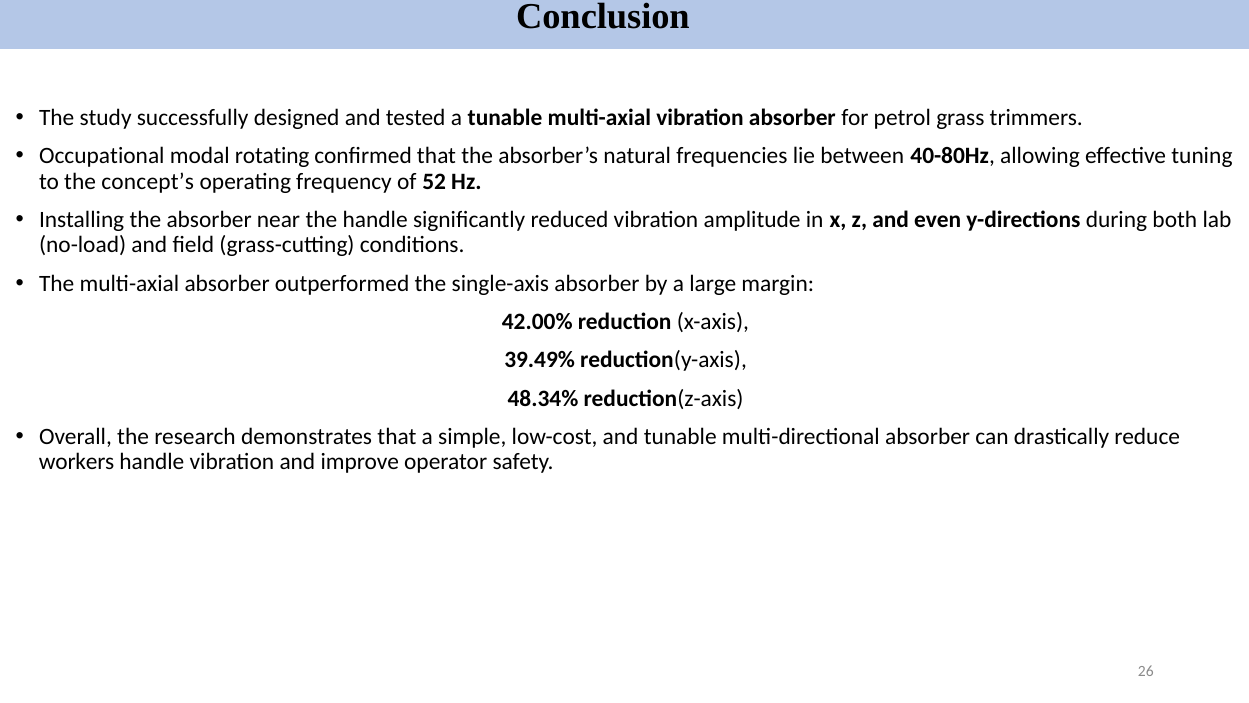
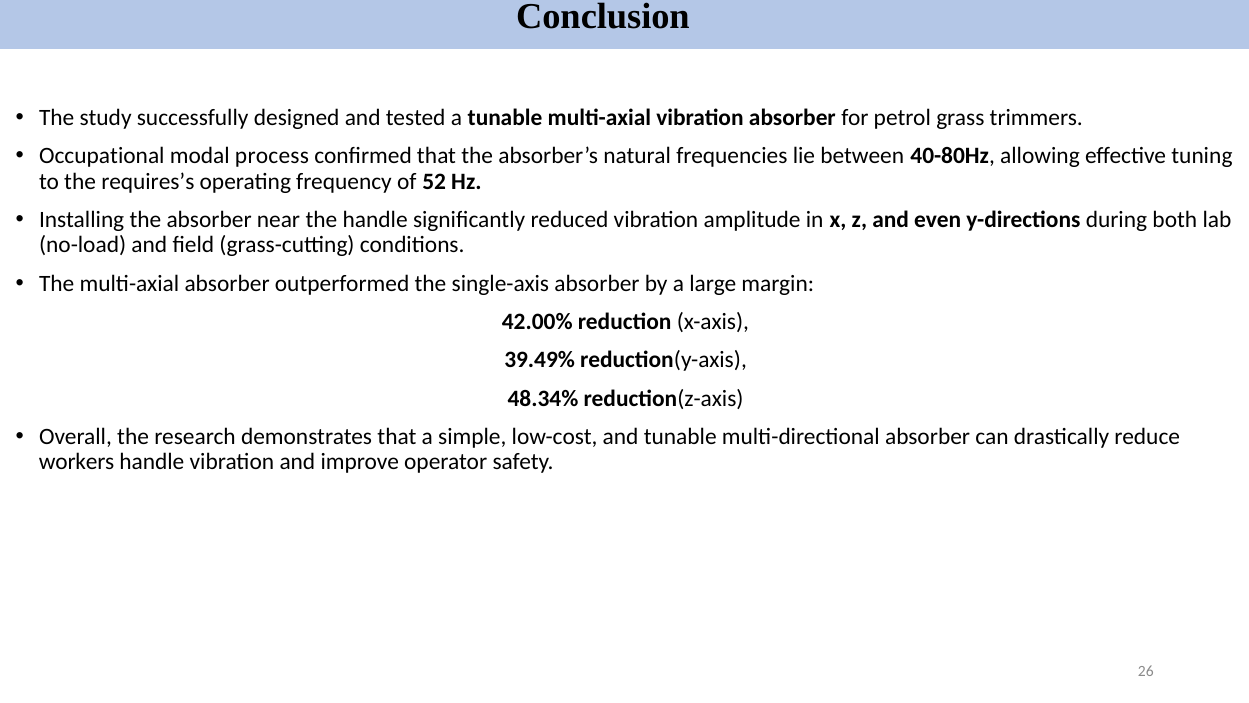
rotating: rotating -> process (272, 156)
concept’s: concept’s -> requires’s (148, 181)
